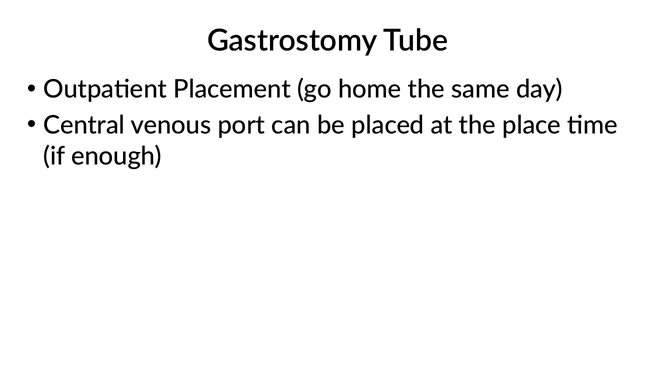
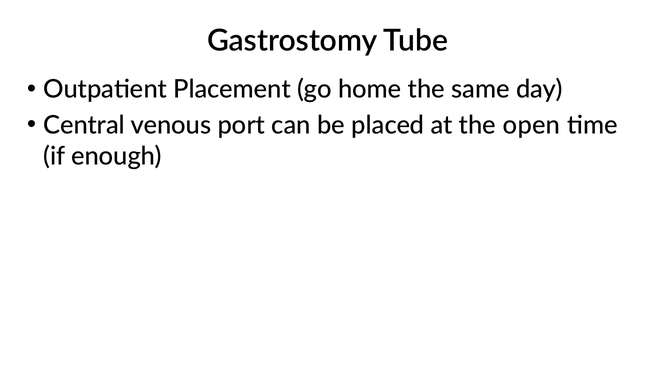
place: place -> open (531, 125)
